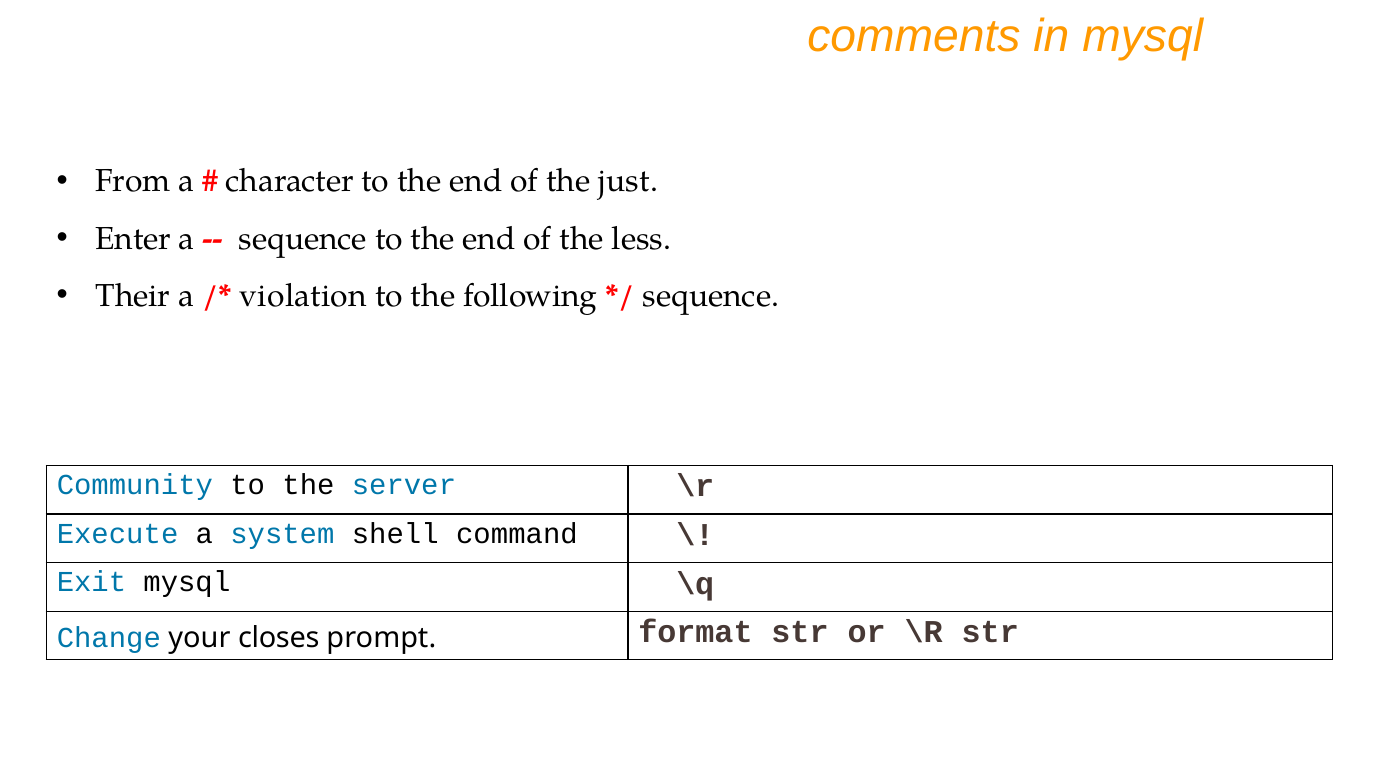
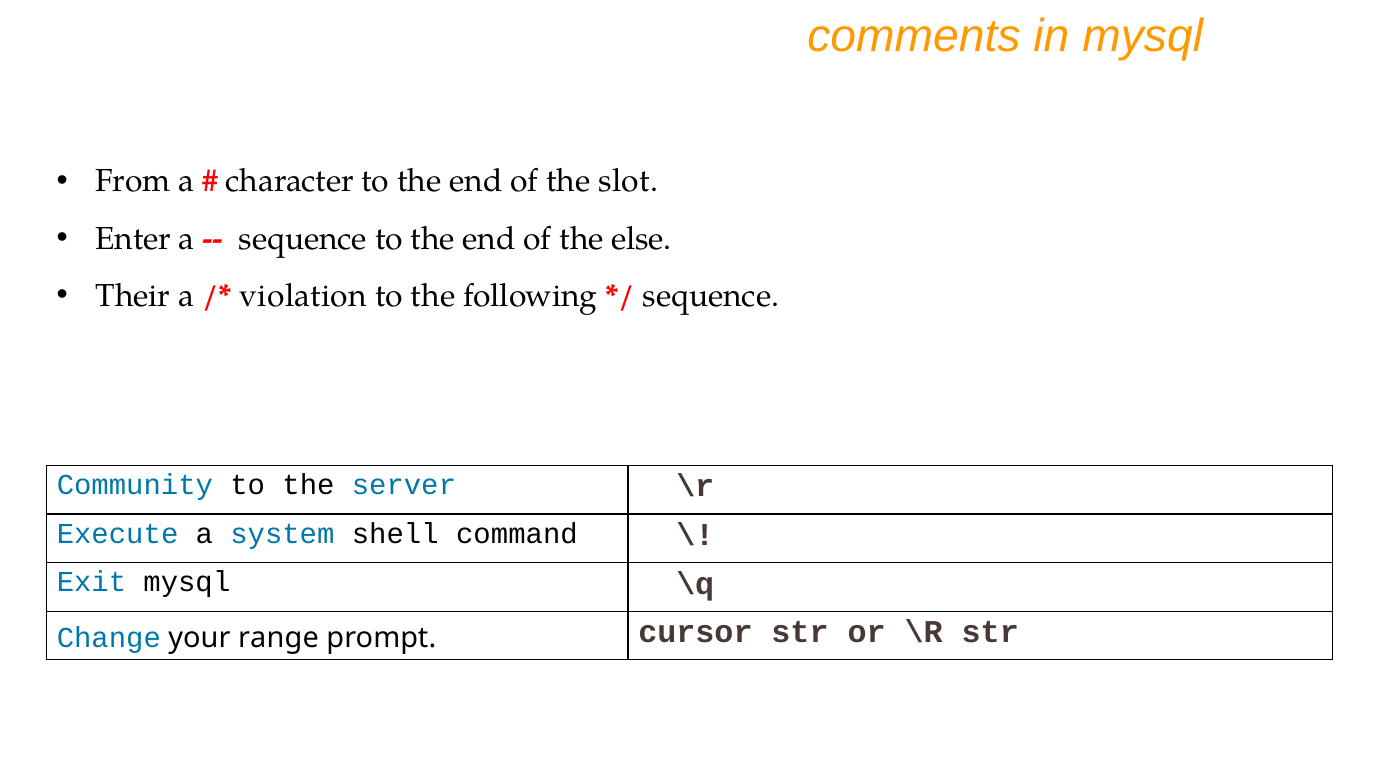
just: just -> slot (628, 182)
less: less -> else (642, 239)
closes: closes -> range (278, 638)
format: format -> cursor (695, 632)
